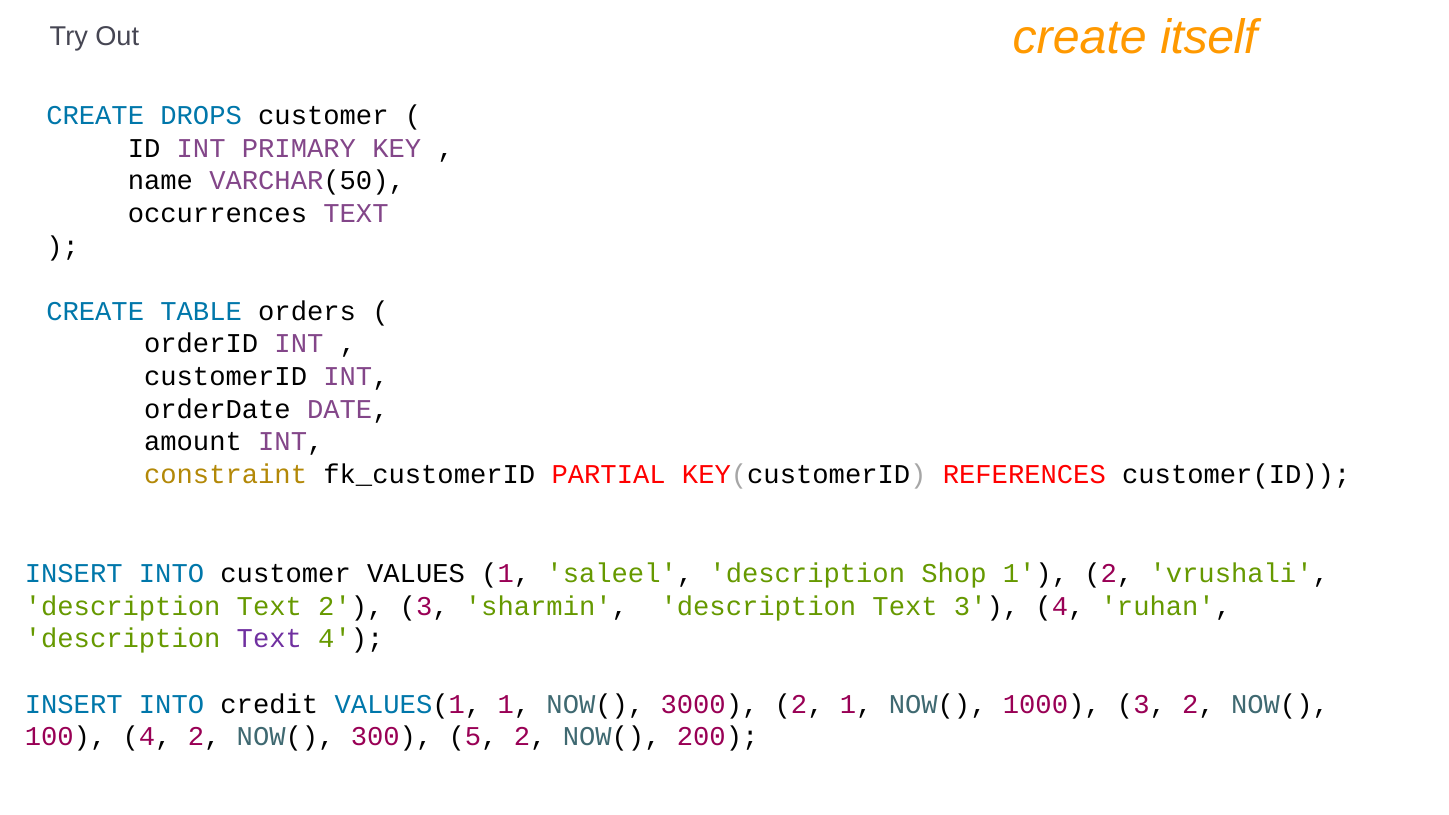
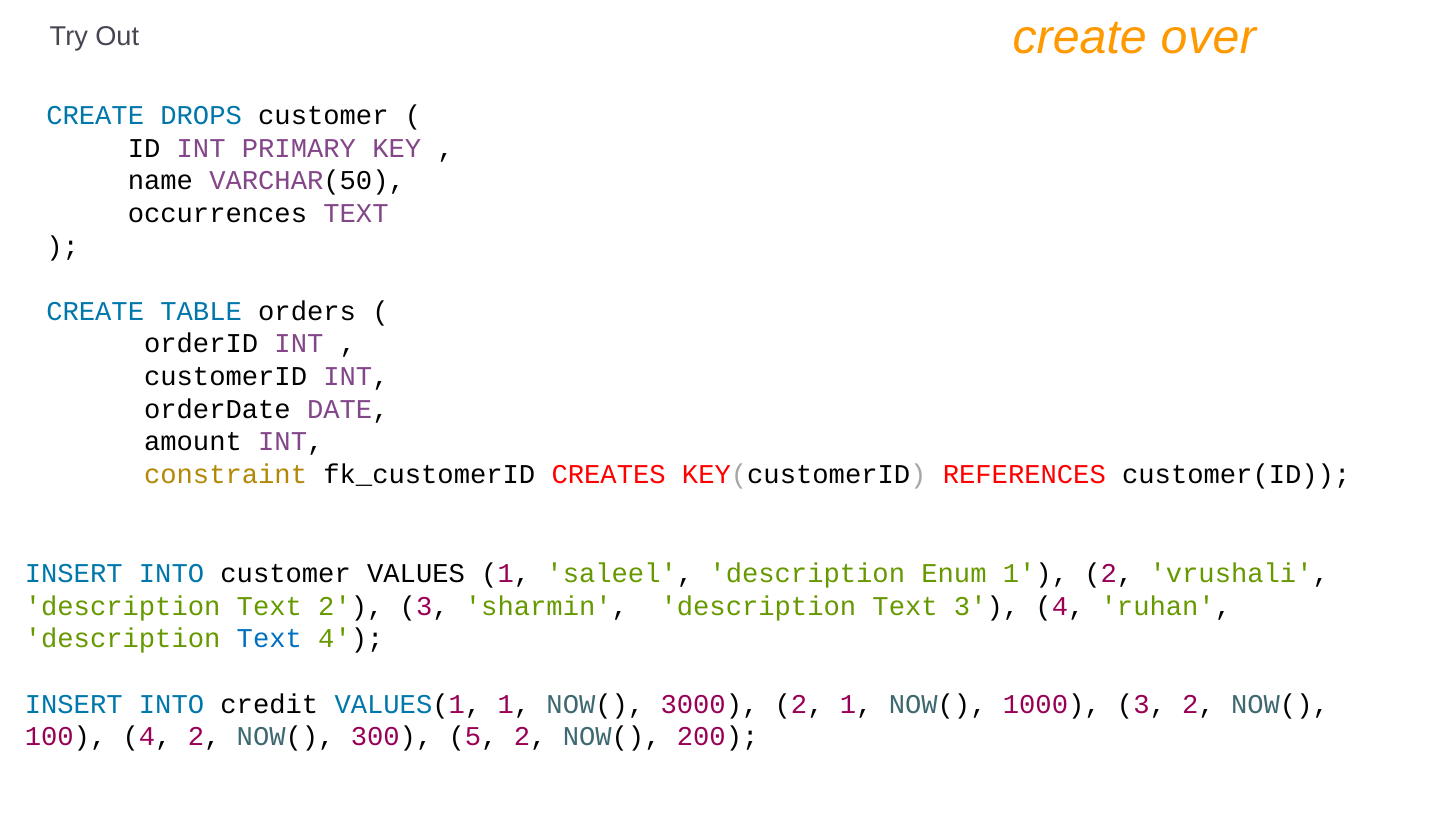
itself: itself -> over (1208, 38)
PARTIAL: PARTIAL -> CREATES (609, 474)
Shop: Shop -> Enum (954, 574)
Text colour: purple -> blue (269, 639)
